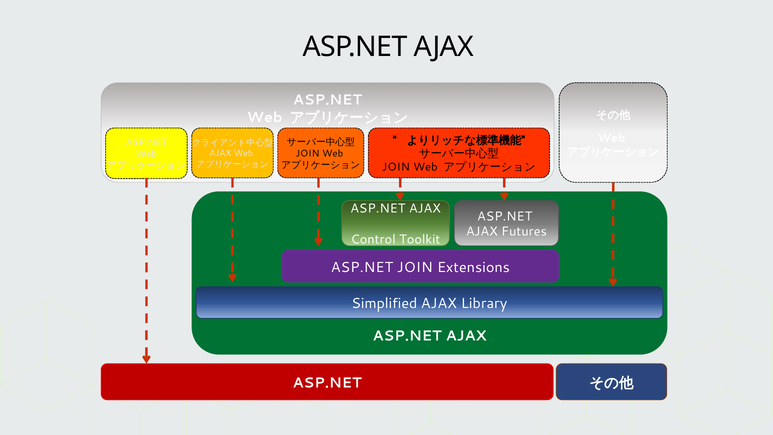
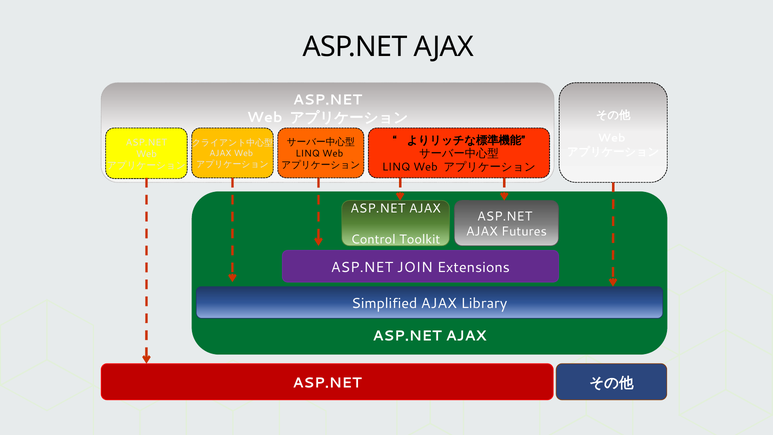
JOIN: JOIN -> LINQ (308, 154)
JOIN: JOIN -> LINQ (396, 167)
